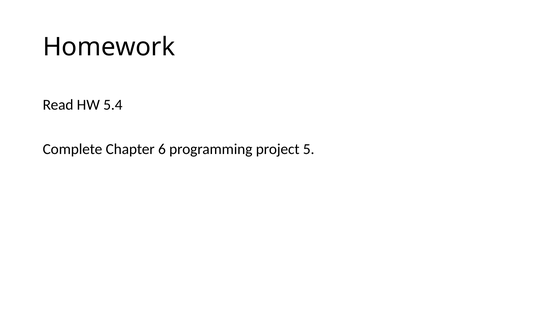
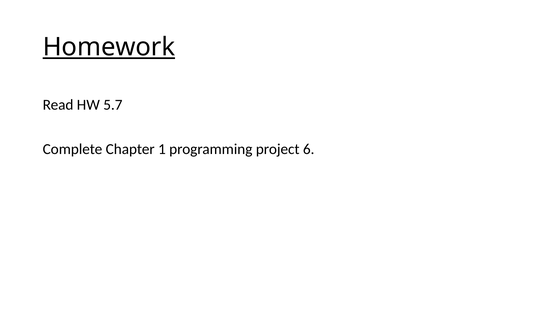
Homework underline: none -> present (109, 47)
5.4: 5.4 -> 5.7 (113, 105)
6: 6 -> 1 (162, 149)
5: 5 -> 6 (309, 149)
